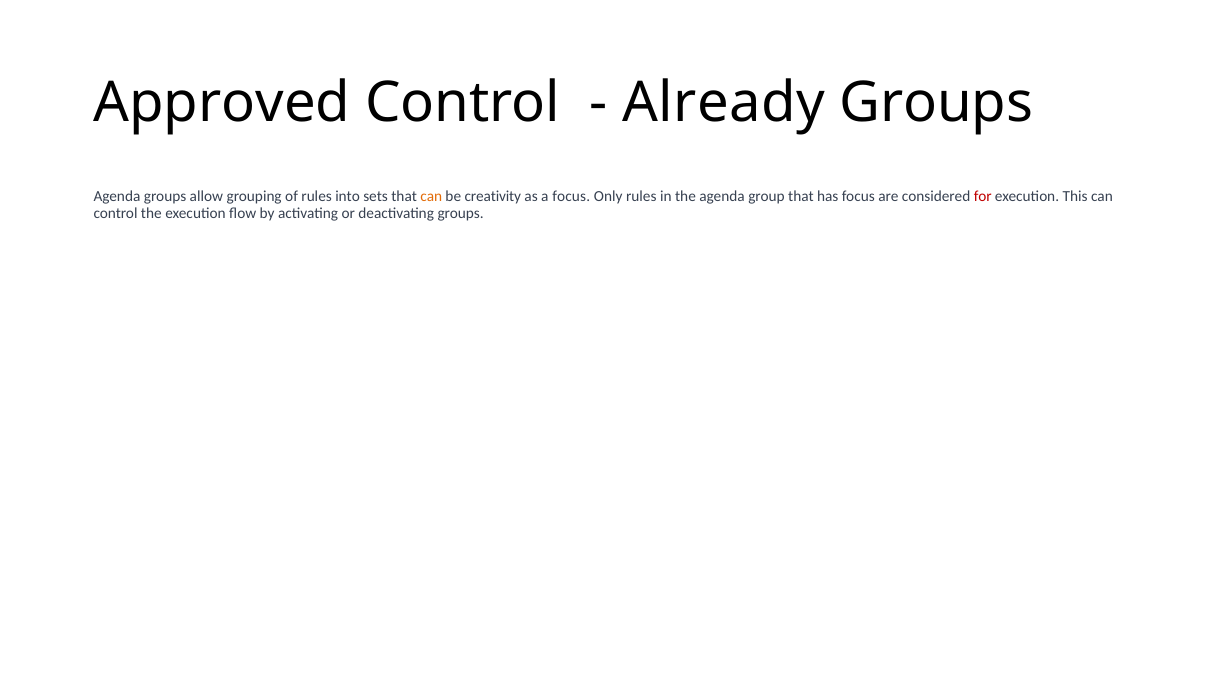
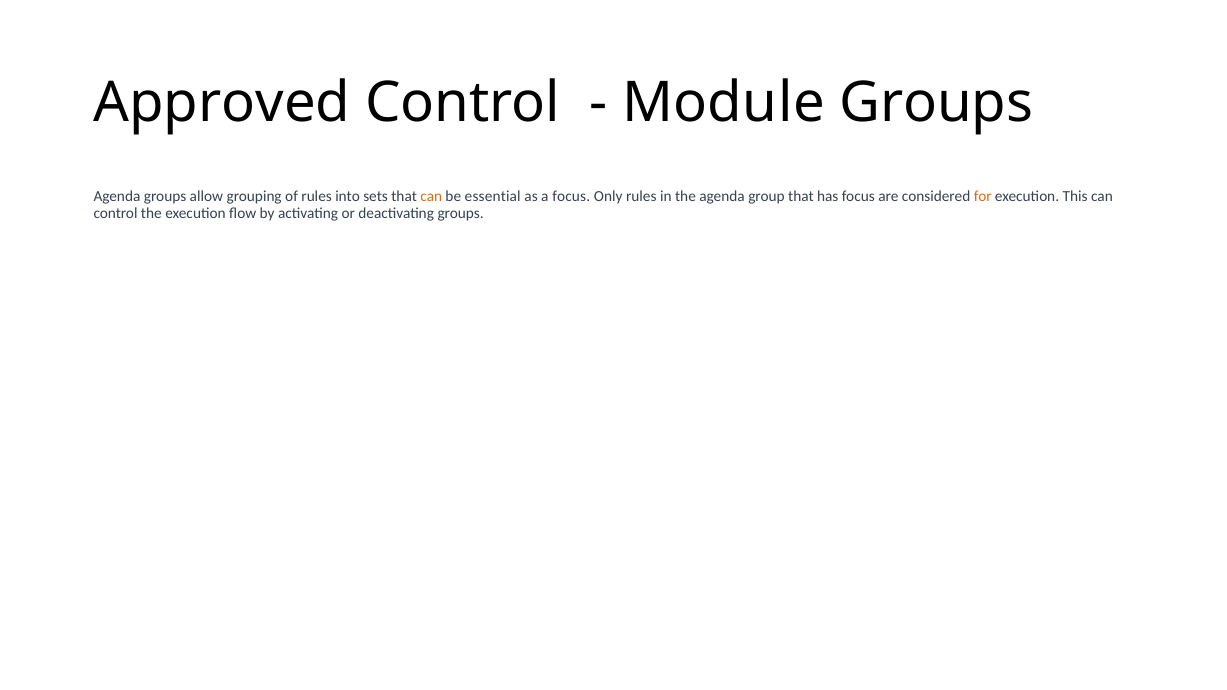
Already: Already -> Module (723, 103)
creativity: creativity -> essential (493, 197)
for colour: red -> orange (983, 197)
